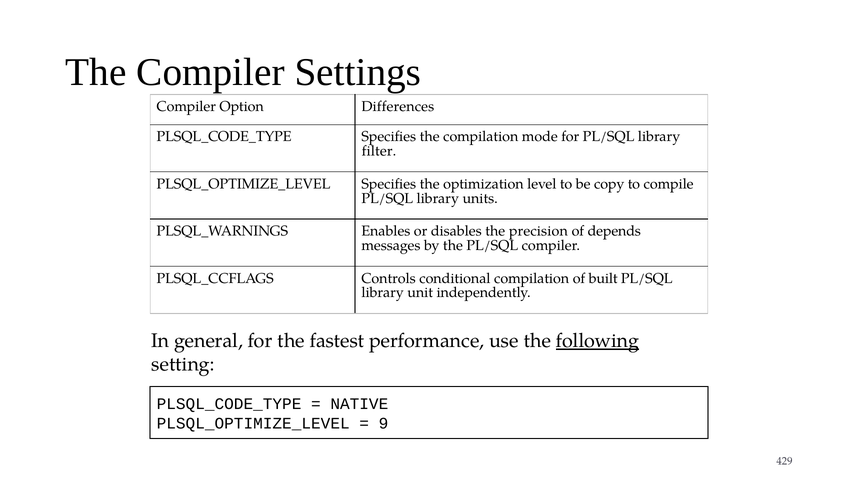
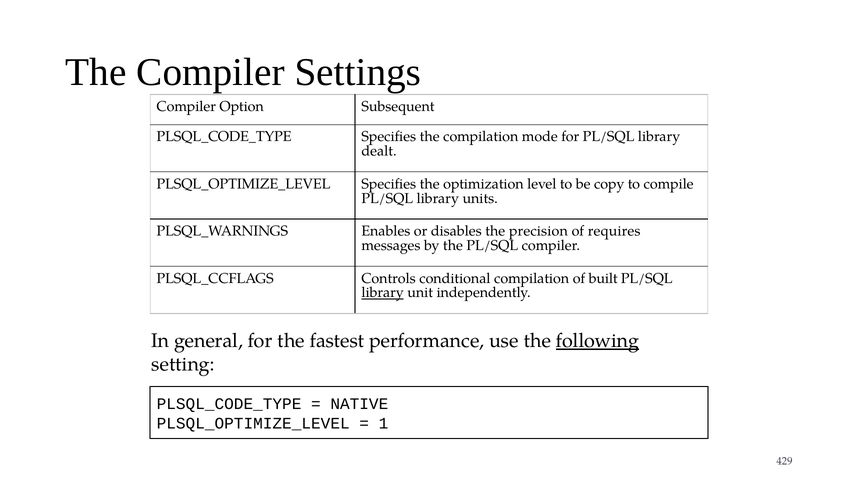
Differences: Differences -> Subsequent (398, 107)
filter: filter -> dealt (379, 151)
depends: depends -> requires (614, 231)
library underline: none -> present (383, 293)
9: 9 -> 1 (383, 423)
